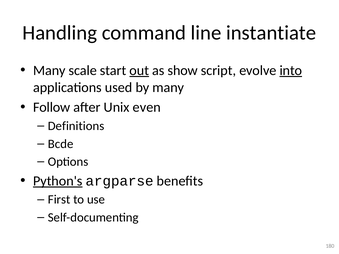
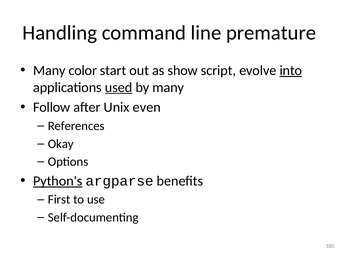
instantiate: instantiate -> premature (271, 33)
scale: scale -> color (83, 70)
out underline: present -> none (139, 70)
used underline: none -> present (119, 87)
Definitions: Definitions -> References (76, 126)
Bcde: Bcde -> Okay (61, 144)
